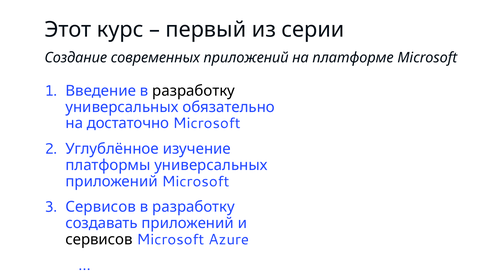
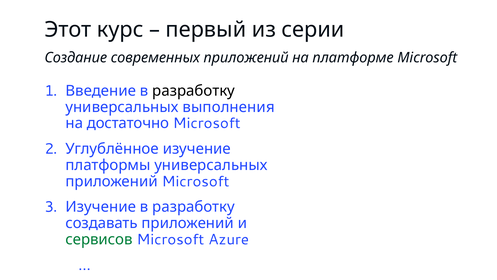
обязательно: обязательно -> выполнения (229, 107)
Сервисов: Сервисов -> Изучение (101, 207)
сервисов colour: black -> green (99, 239)
